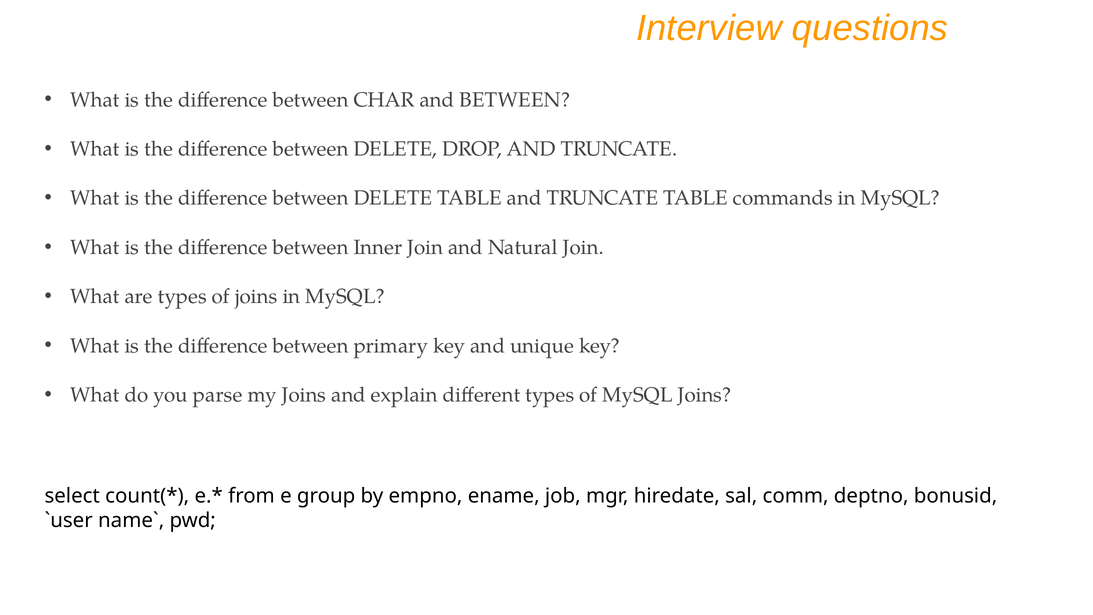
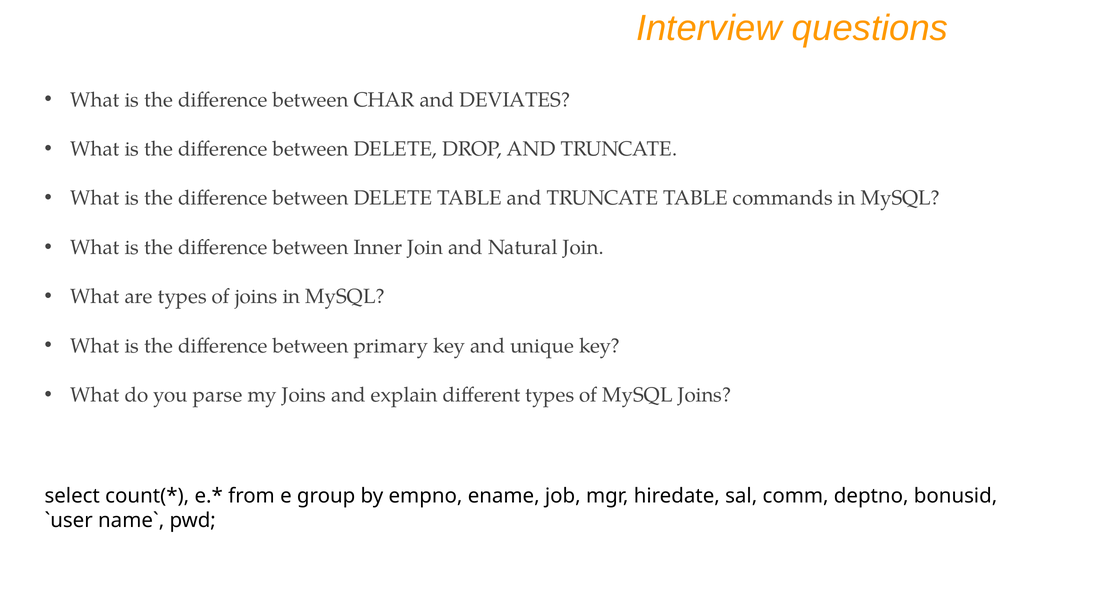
and BETWEEN: BETWEEN -> DEVIATES (515, 100)
